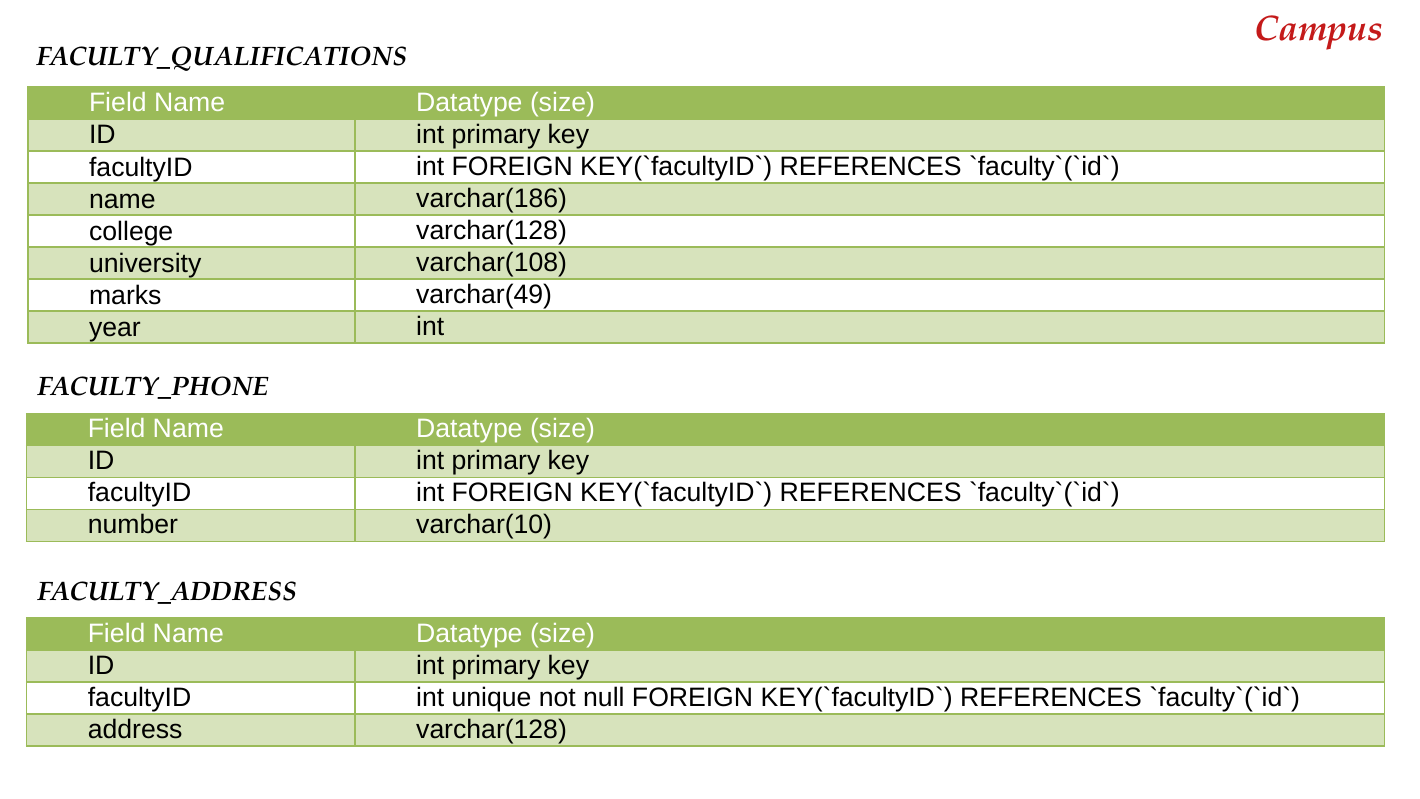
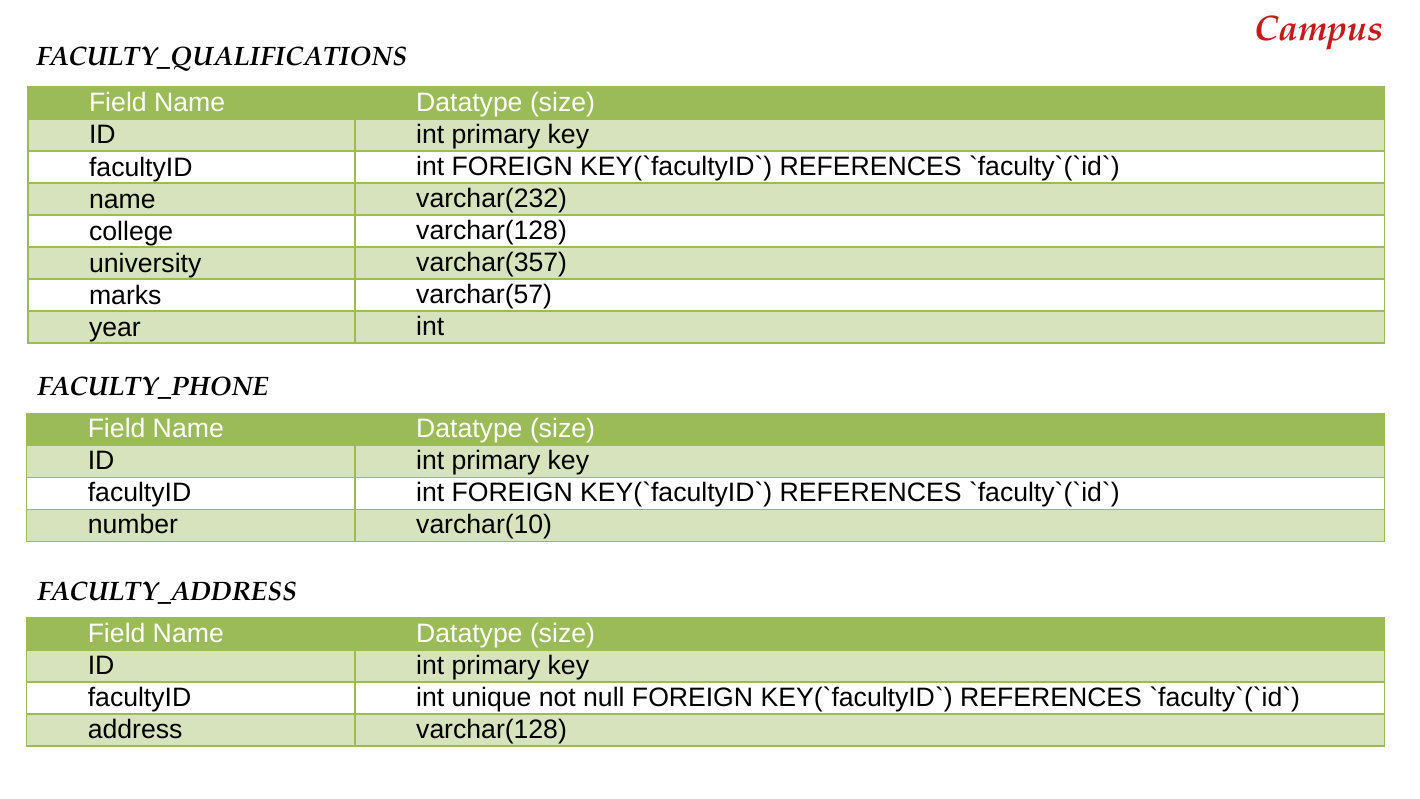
varchar(186: varchar(186 -> varchar(232 (492, 198)
varchar(108: varchar(108 -> varchar(357 (492, 262)
varchar(49: varchar(49 -> varchar(57 (484, 294)
